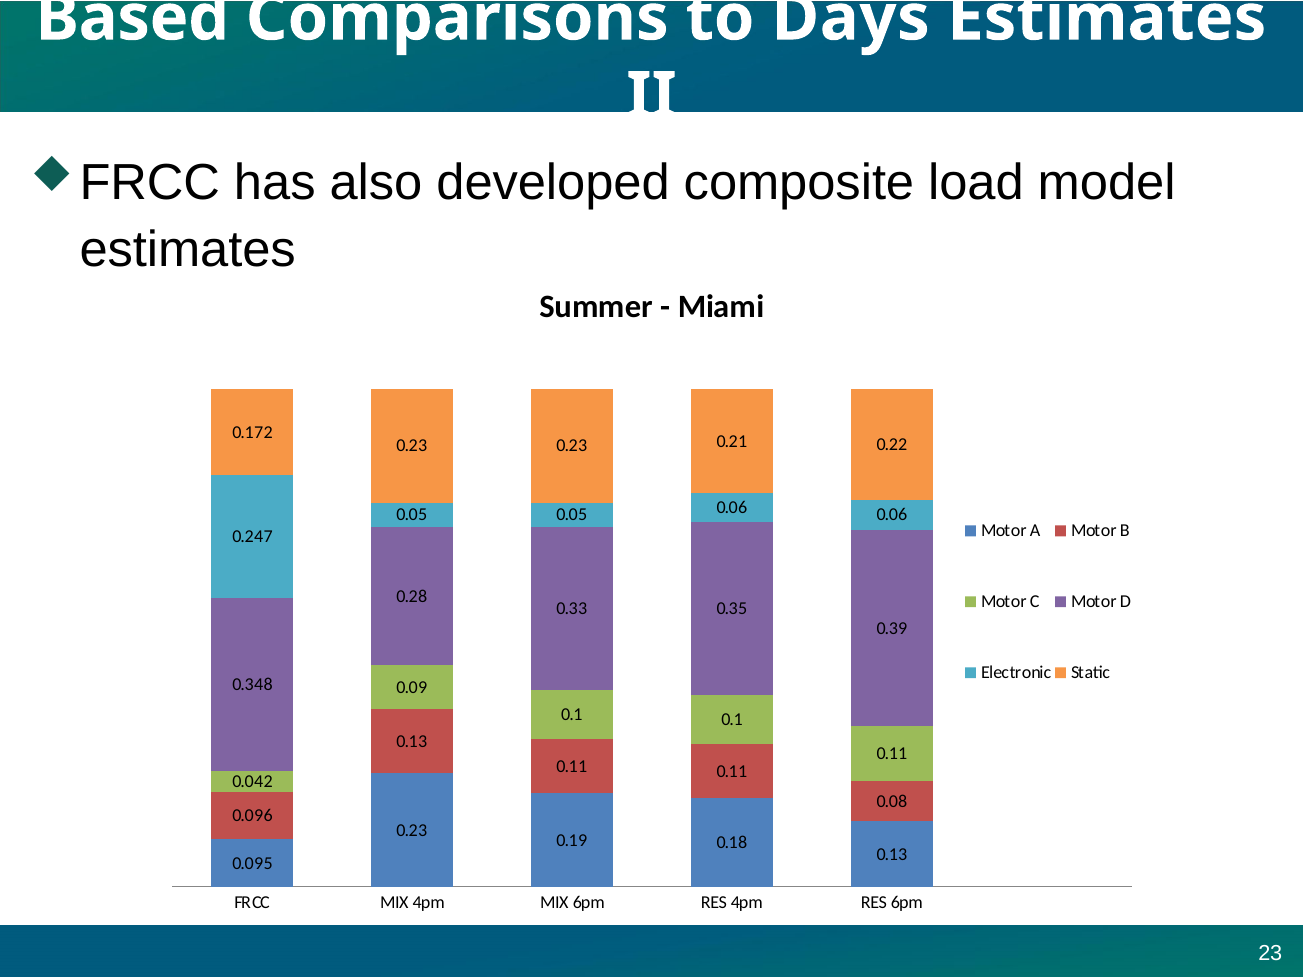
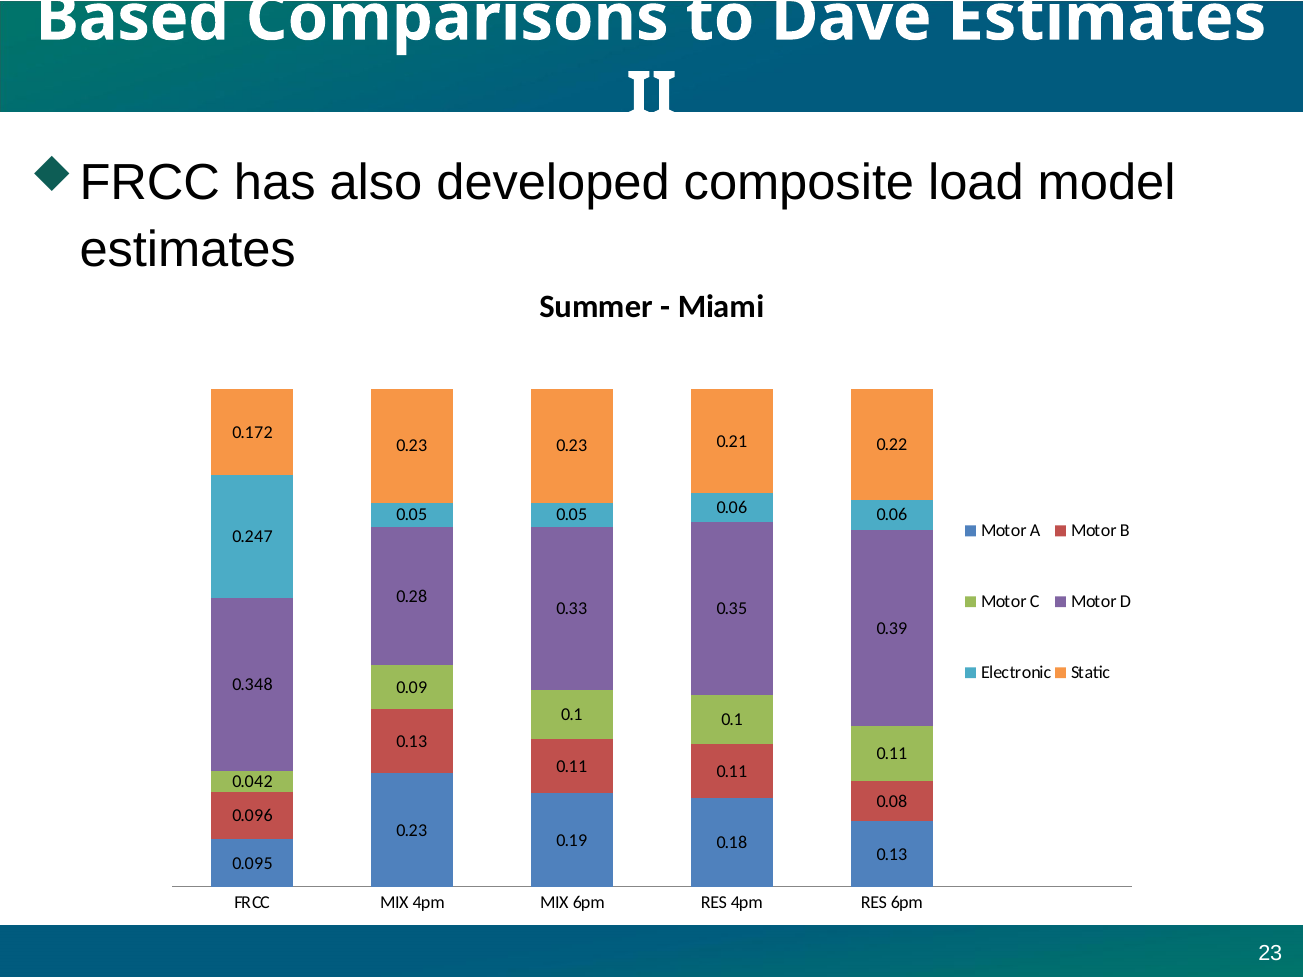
Days: Days -> Dave (851, 18)
